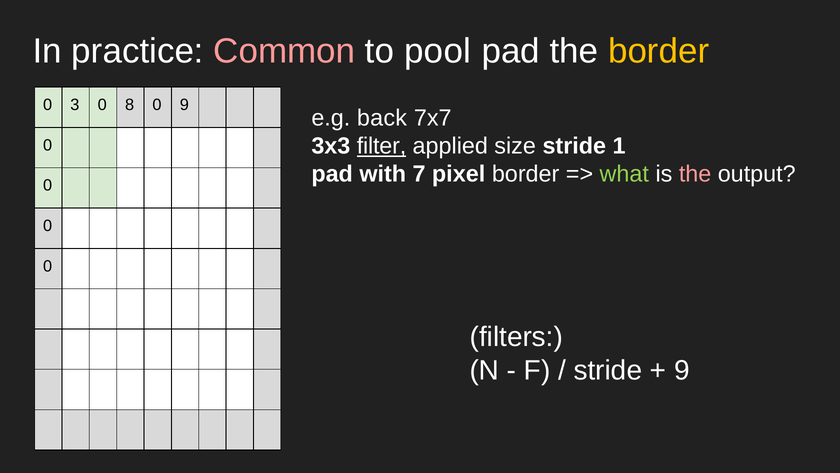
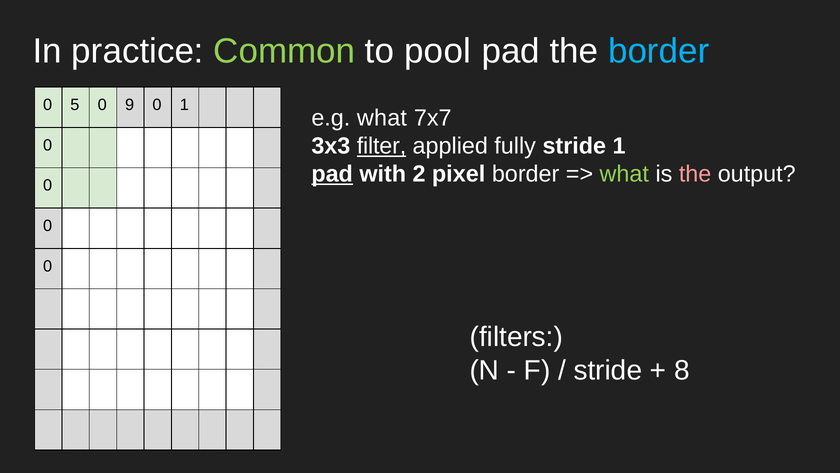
Common colour: pink -> light green (284, 51)
border colour: yellow -> light blue (659, 51)
3: 3 -> 5 (75, 105)
8: 8 -> 9 (130, 105)
0 9: 9 -> 1 (184, 105)
e.g back: back -> what (382, 118)
size: size -> fully (515, 146)
pad underline: none -> present (332, 174)
7: 7 -> 2 (419, 174)
9: 9 -> 8 (682, 370)
